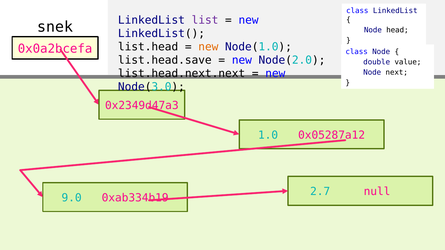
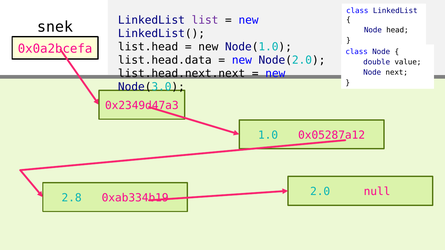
new colour: orange -> black (208, 47)
list.head.save: list.head.save -> list.head.data (165, 60)
2.7: 2.7 -> 2.0 (320, 192)
9.0: 9.0 -> 2.8 (72, 198)
